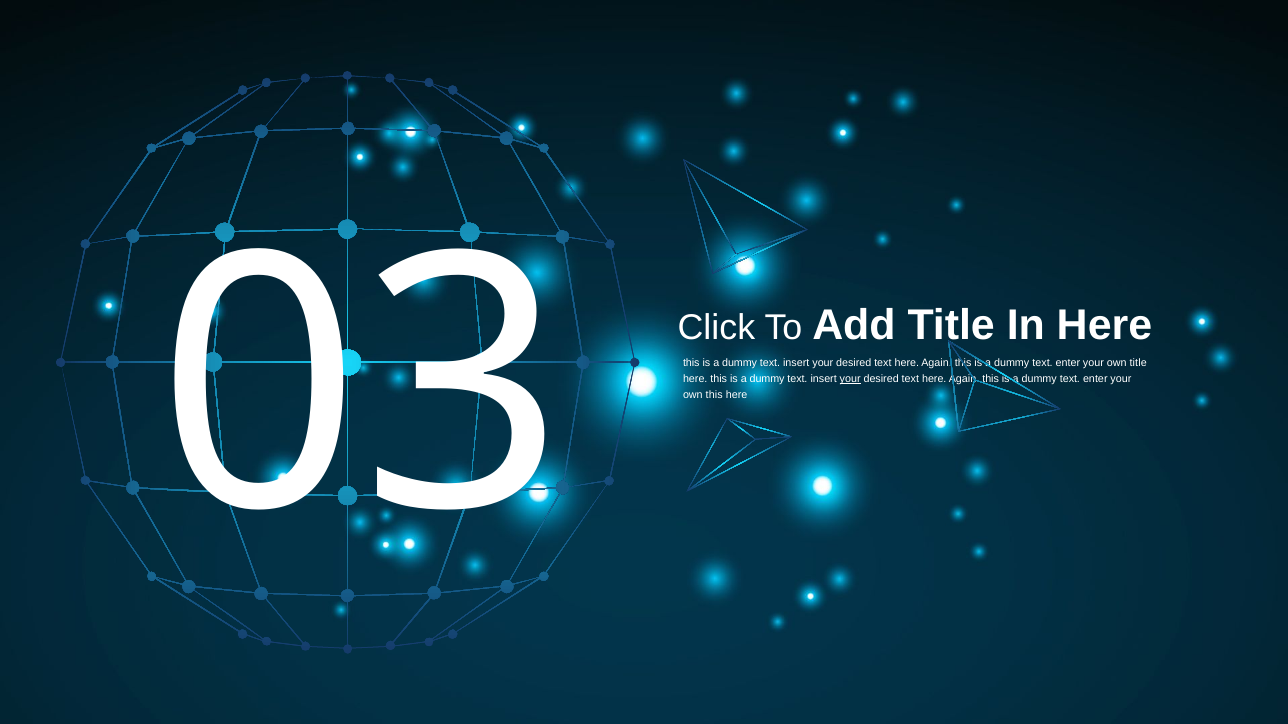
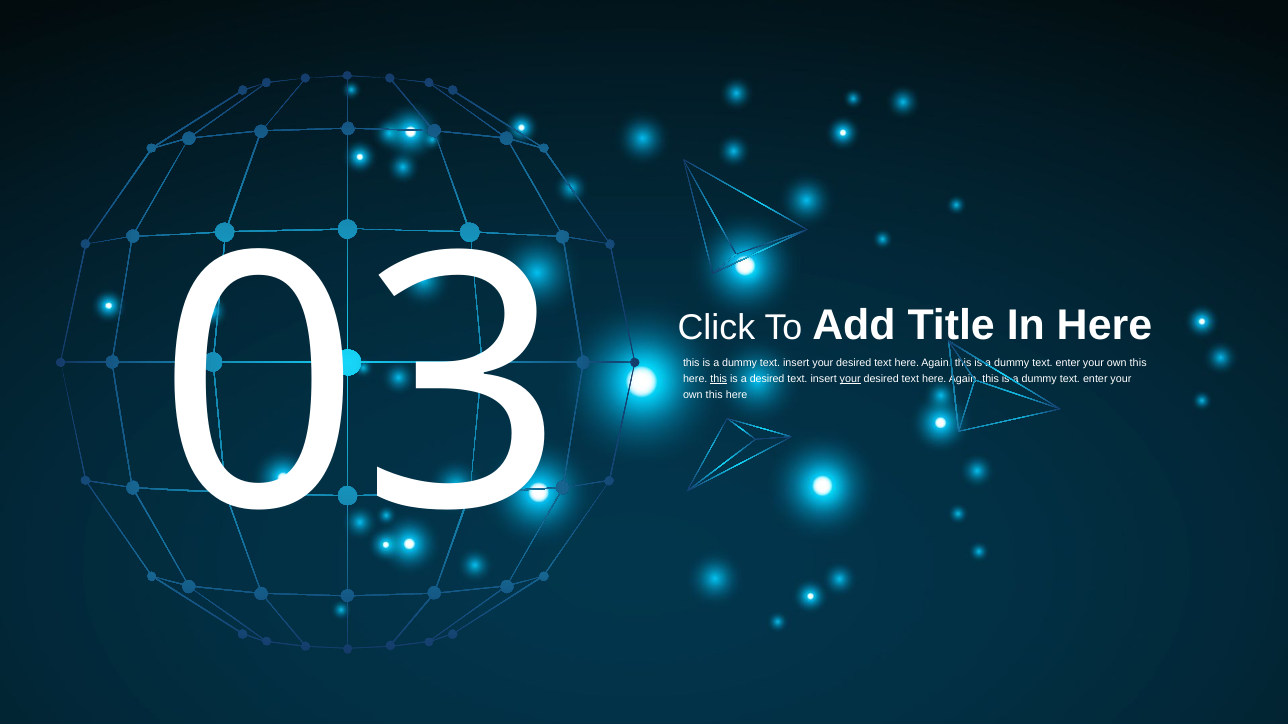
title: title -> this (1138, 363)
this underline: none -> present (719, 379)
dummy: dummy -> desired (767, 379)
